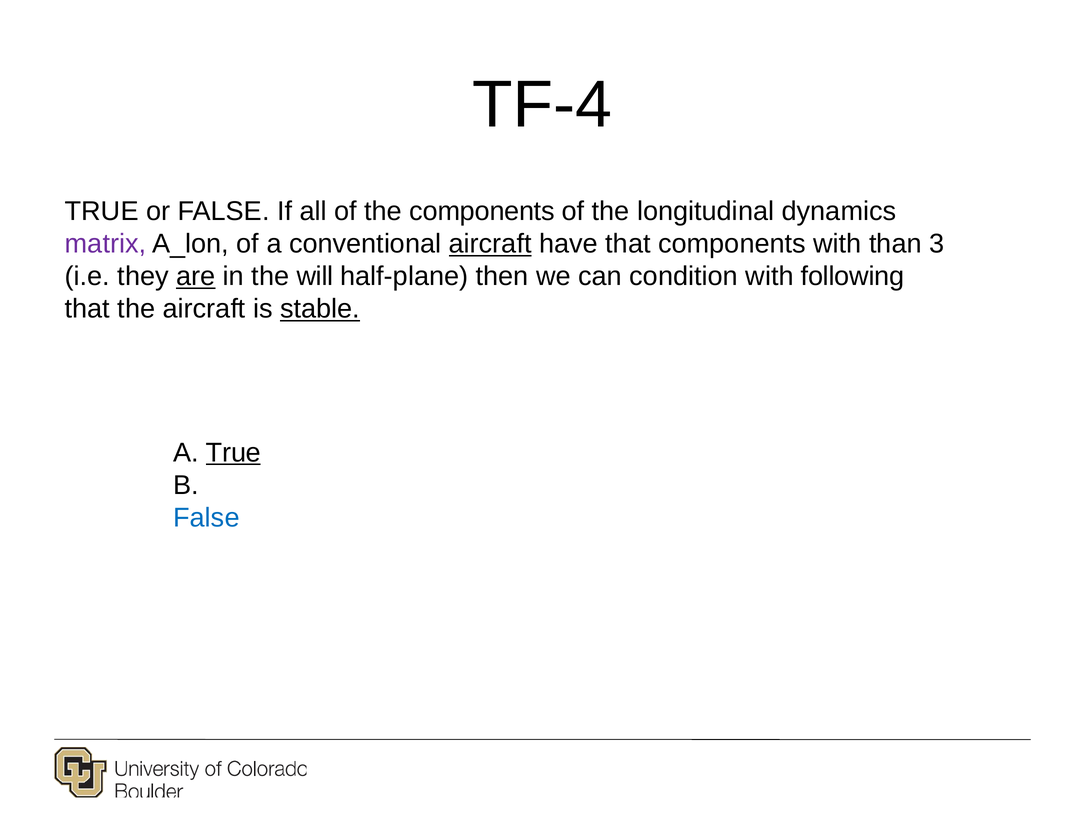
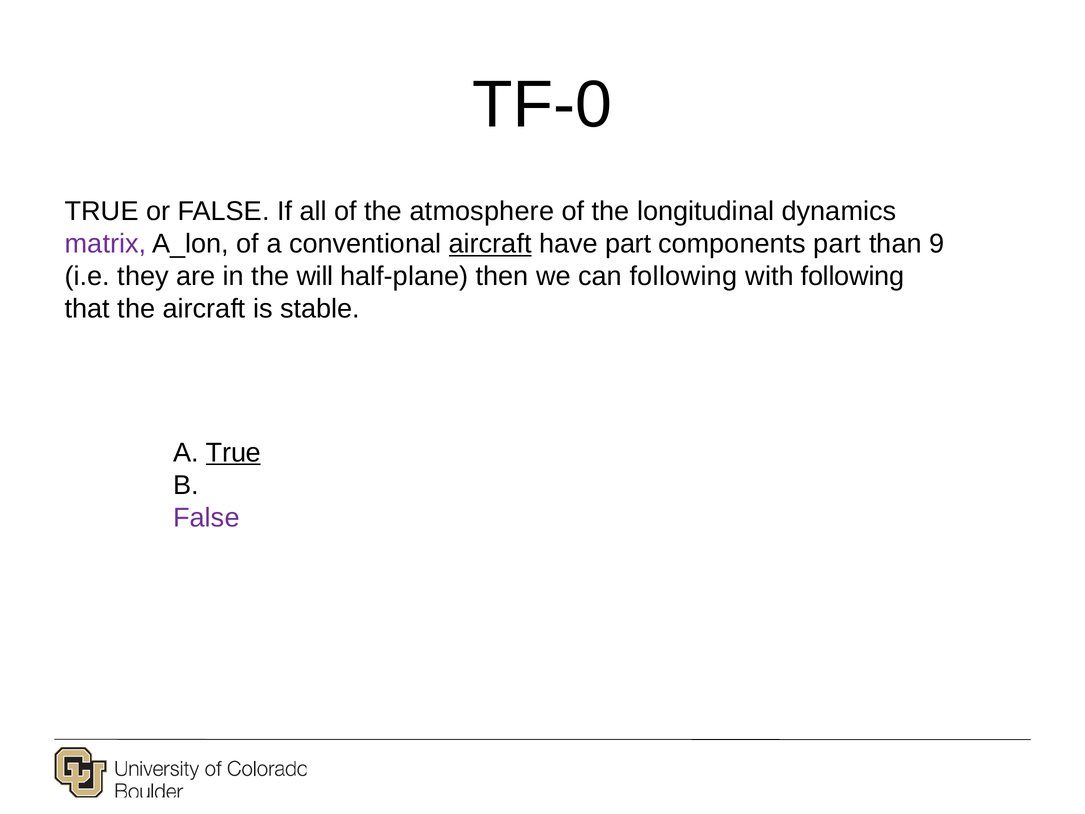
TF-4: TF-4 -> TF-0 (542, 105)
the components: components -> atmosphere (482, 211)
have that: that -> part (628, 244)
components with: with -> part (837, 244)
3: 3 -> 9 (937, 244)
are underline: present -> none (196, 276)
can condition: condition -> following (684, 276)
stable underline: present -> none (320, 309)
False colour: blue -> purple (207, 518)
